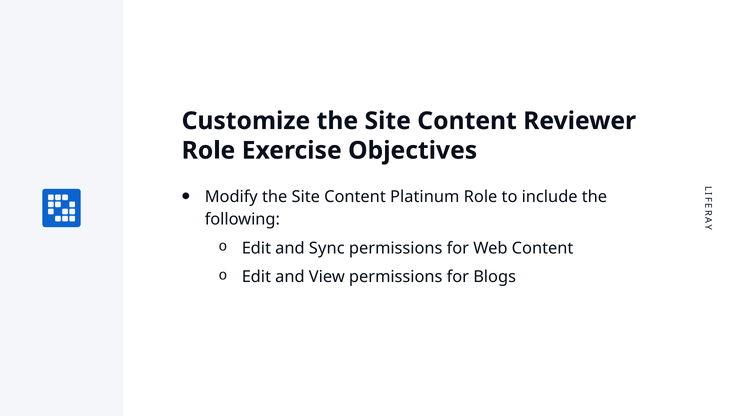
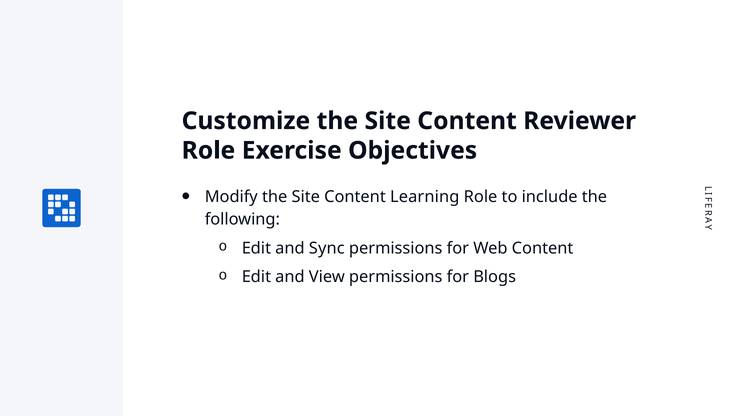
Platinum: Platinum -> Learning (425, 197)
